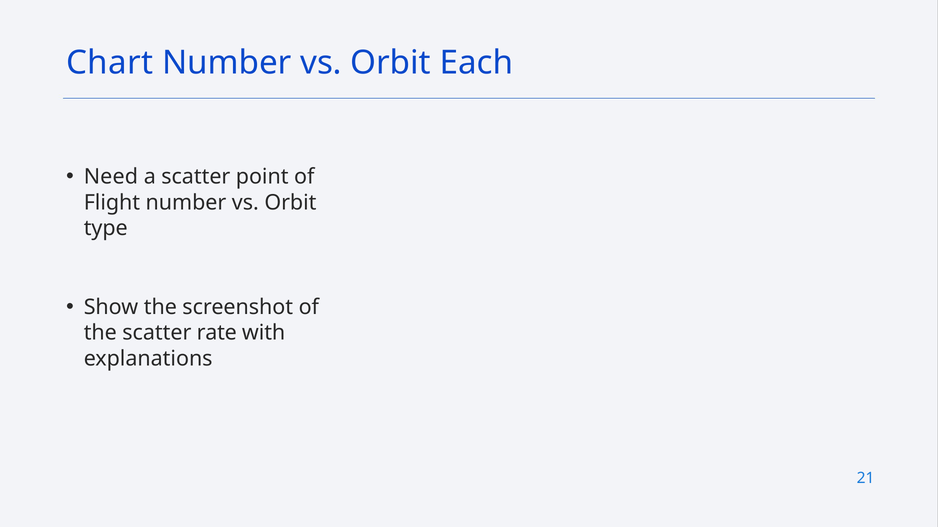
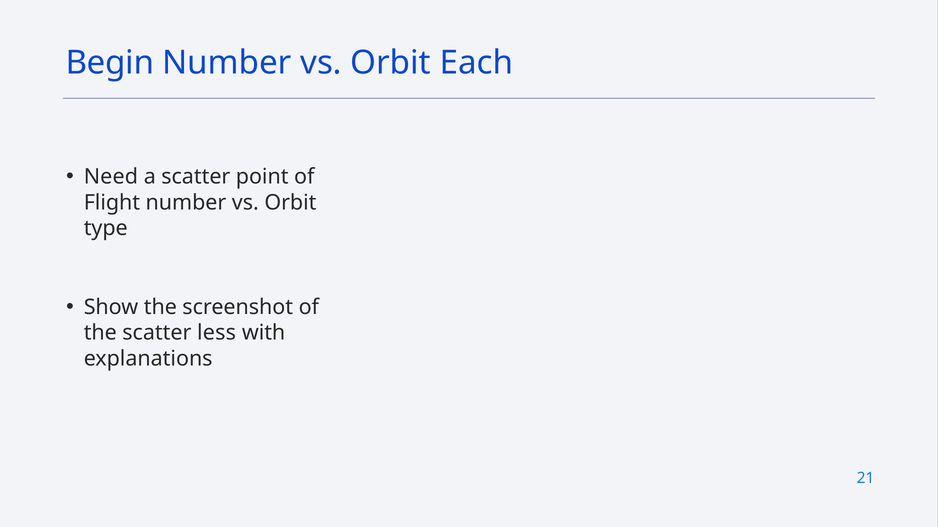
Chart: Chart -> Begin (110, 63)
rate: rate -> less (217, 333)
